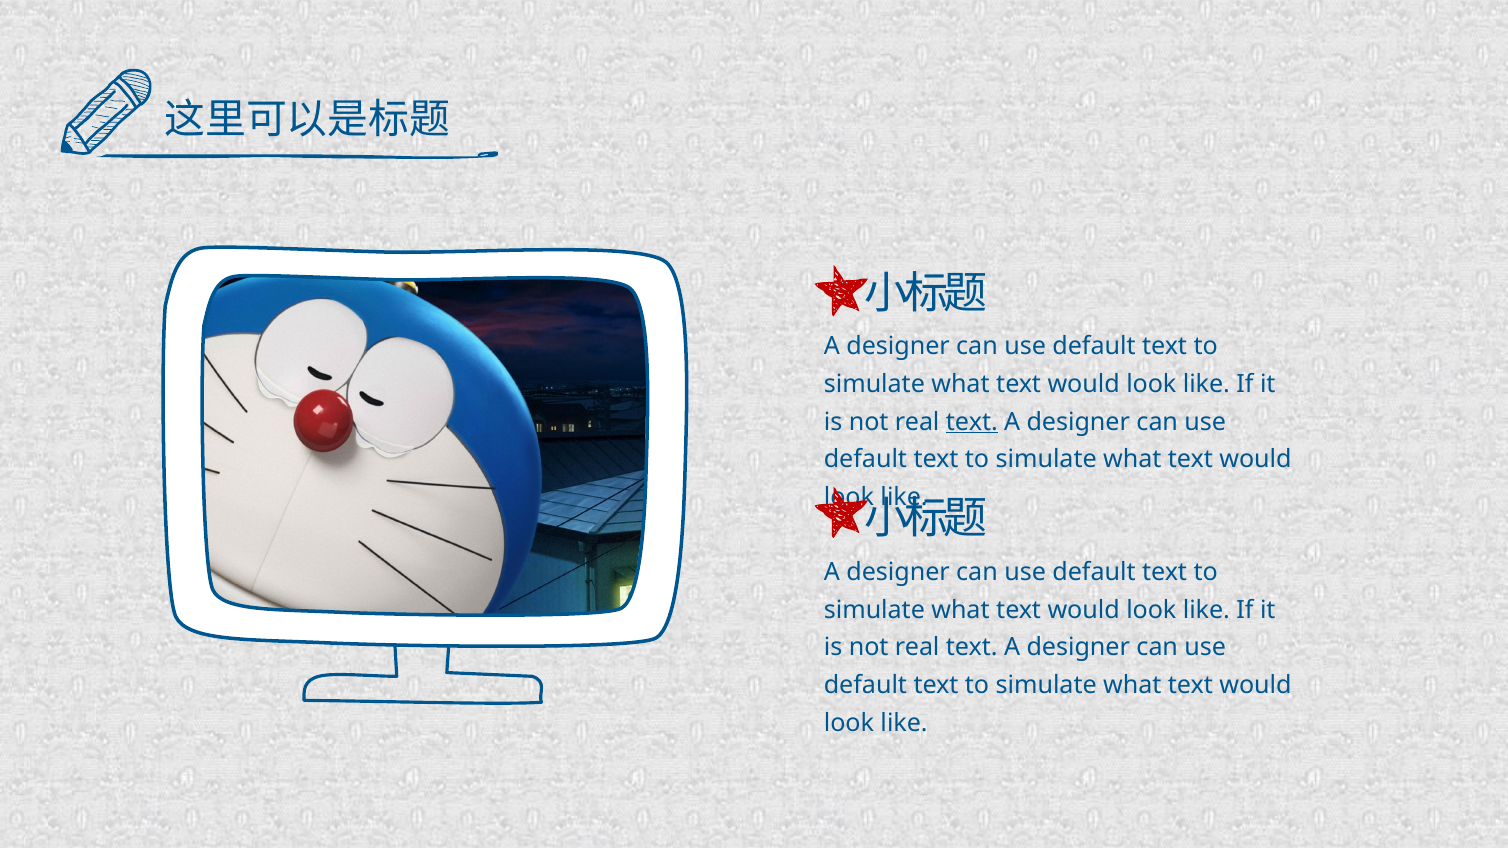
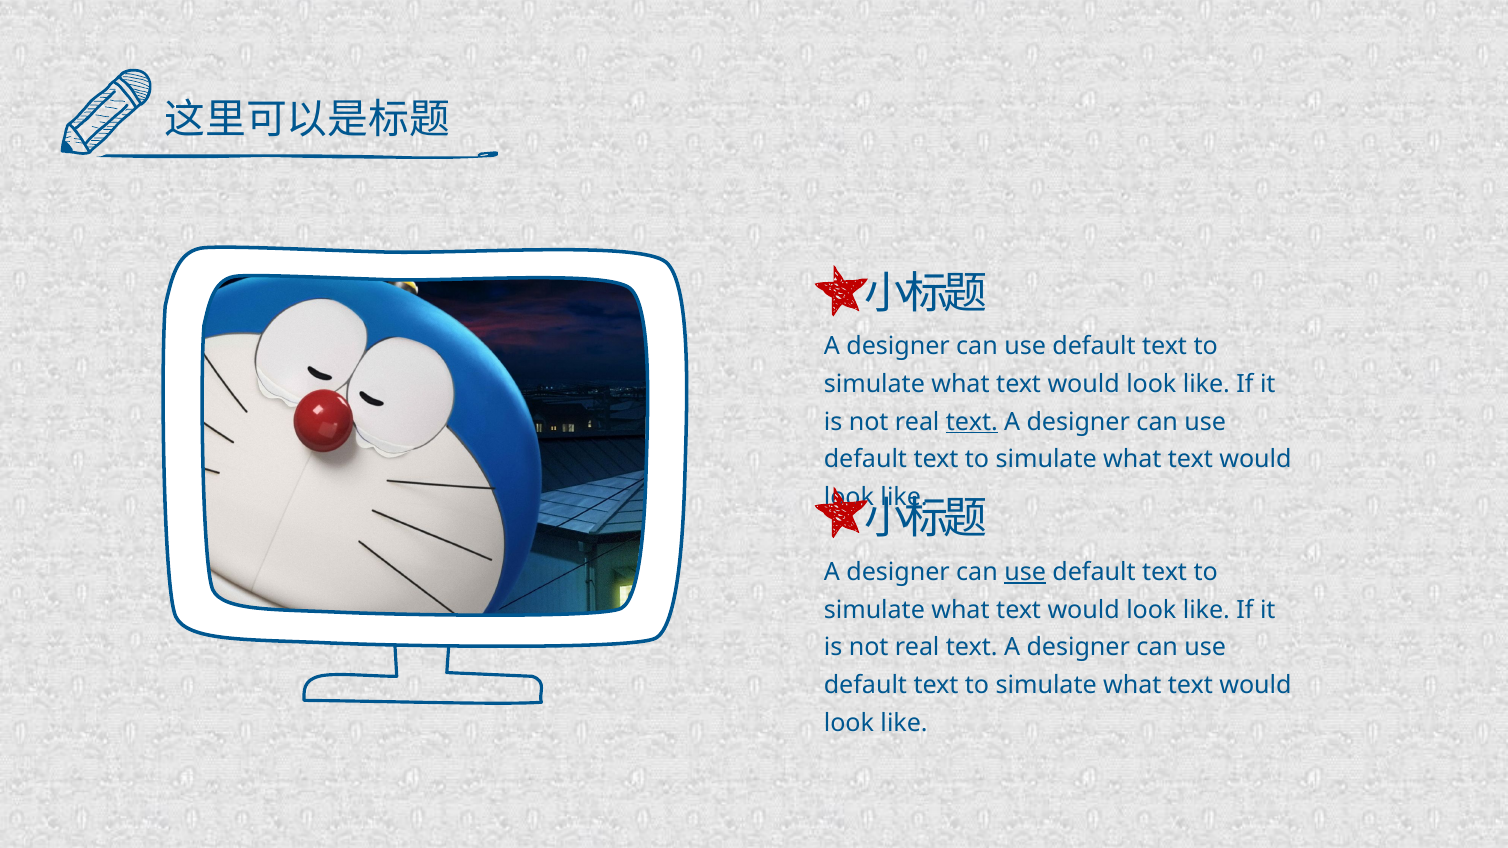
use underline: none -> present (1025, 572)
